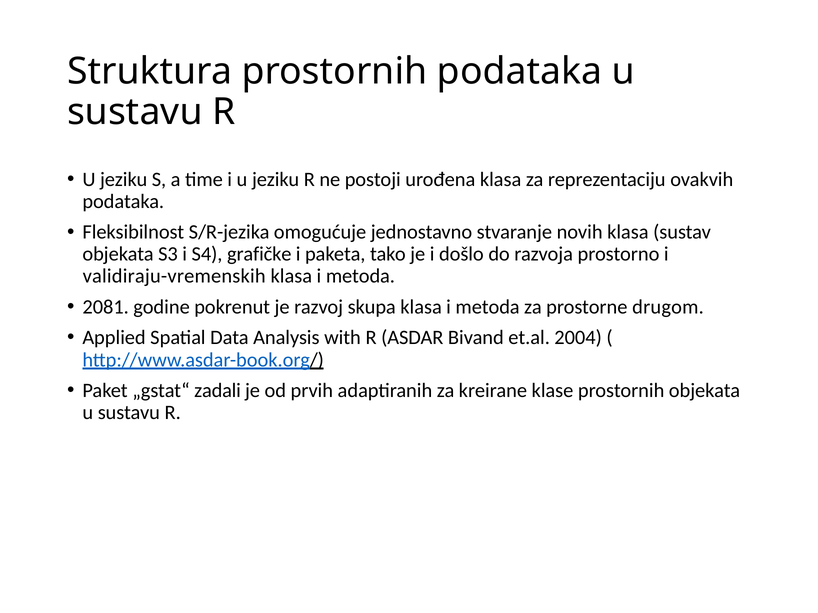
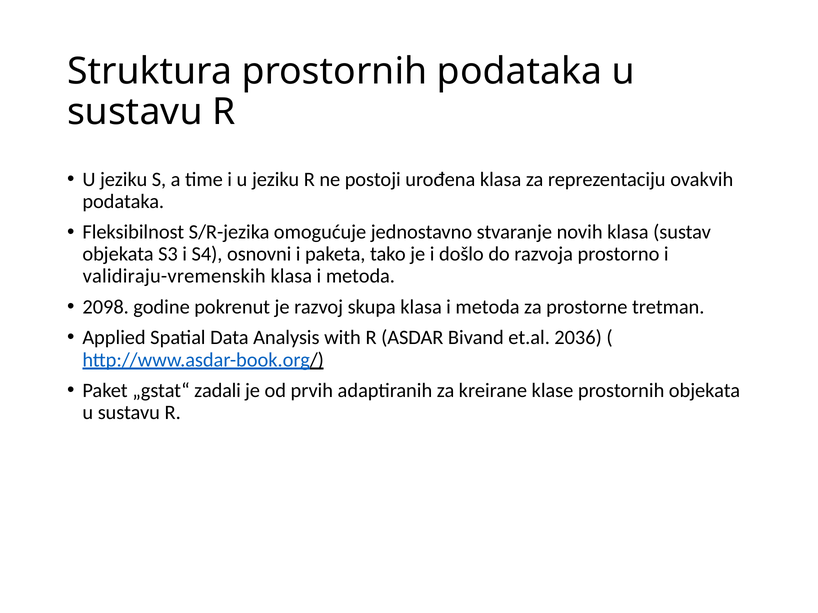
grafičke: grafičke -> osnovni (259, 254)
2081: 2081 -> 2098 (106, 307)
drugom: drugom -> tretman (668, 307)
2004: 2004 -> 2036 (578, 338)
